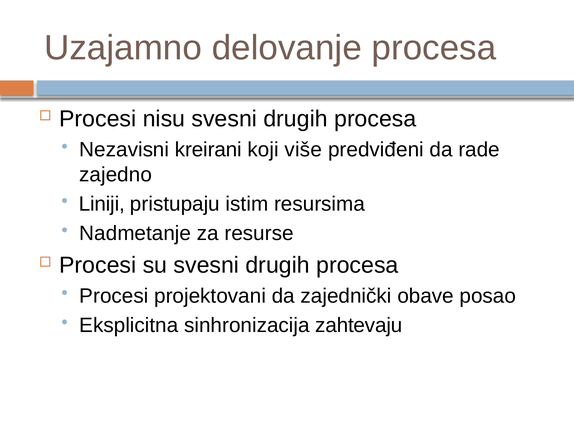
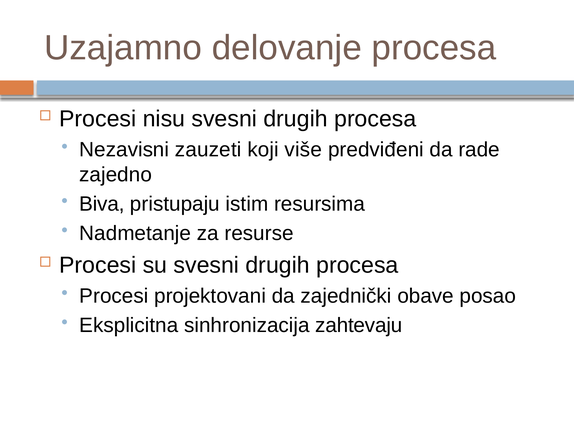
kreirani: kreirani -> zauzeti (208, 149)
Liniji: Liniji -> Biva (102, 204)
